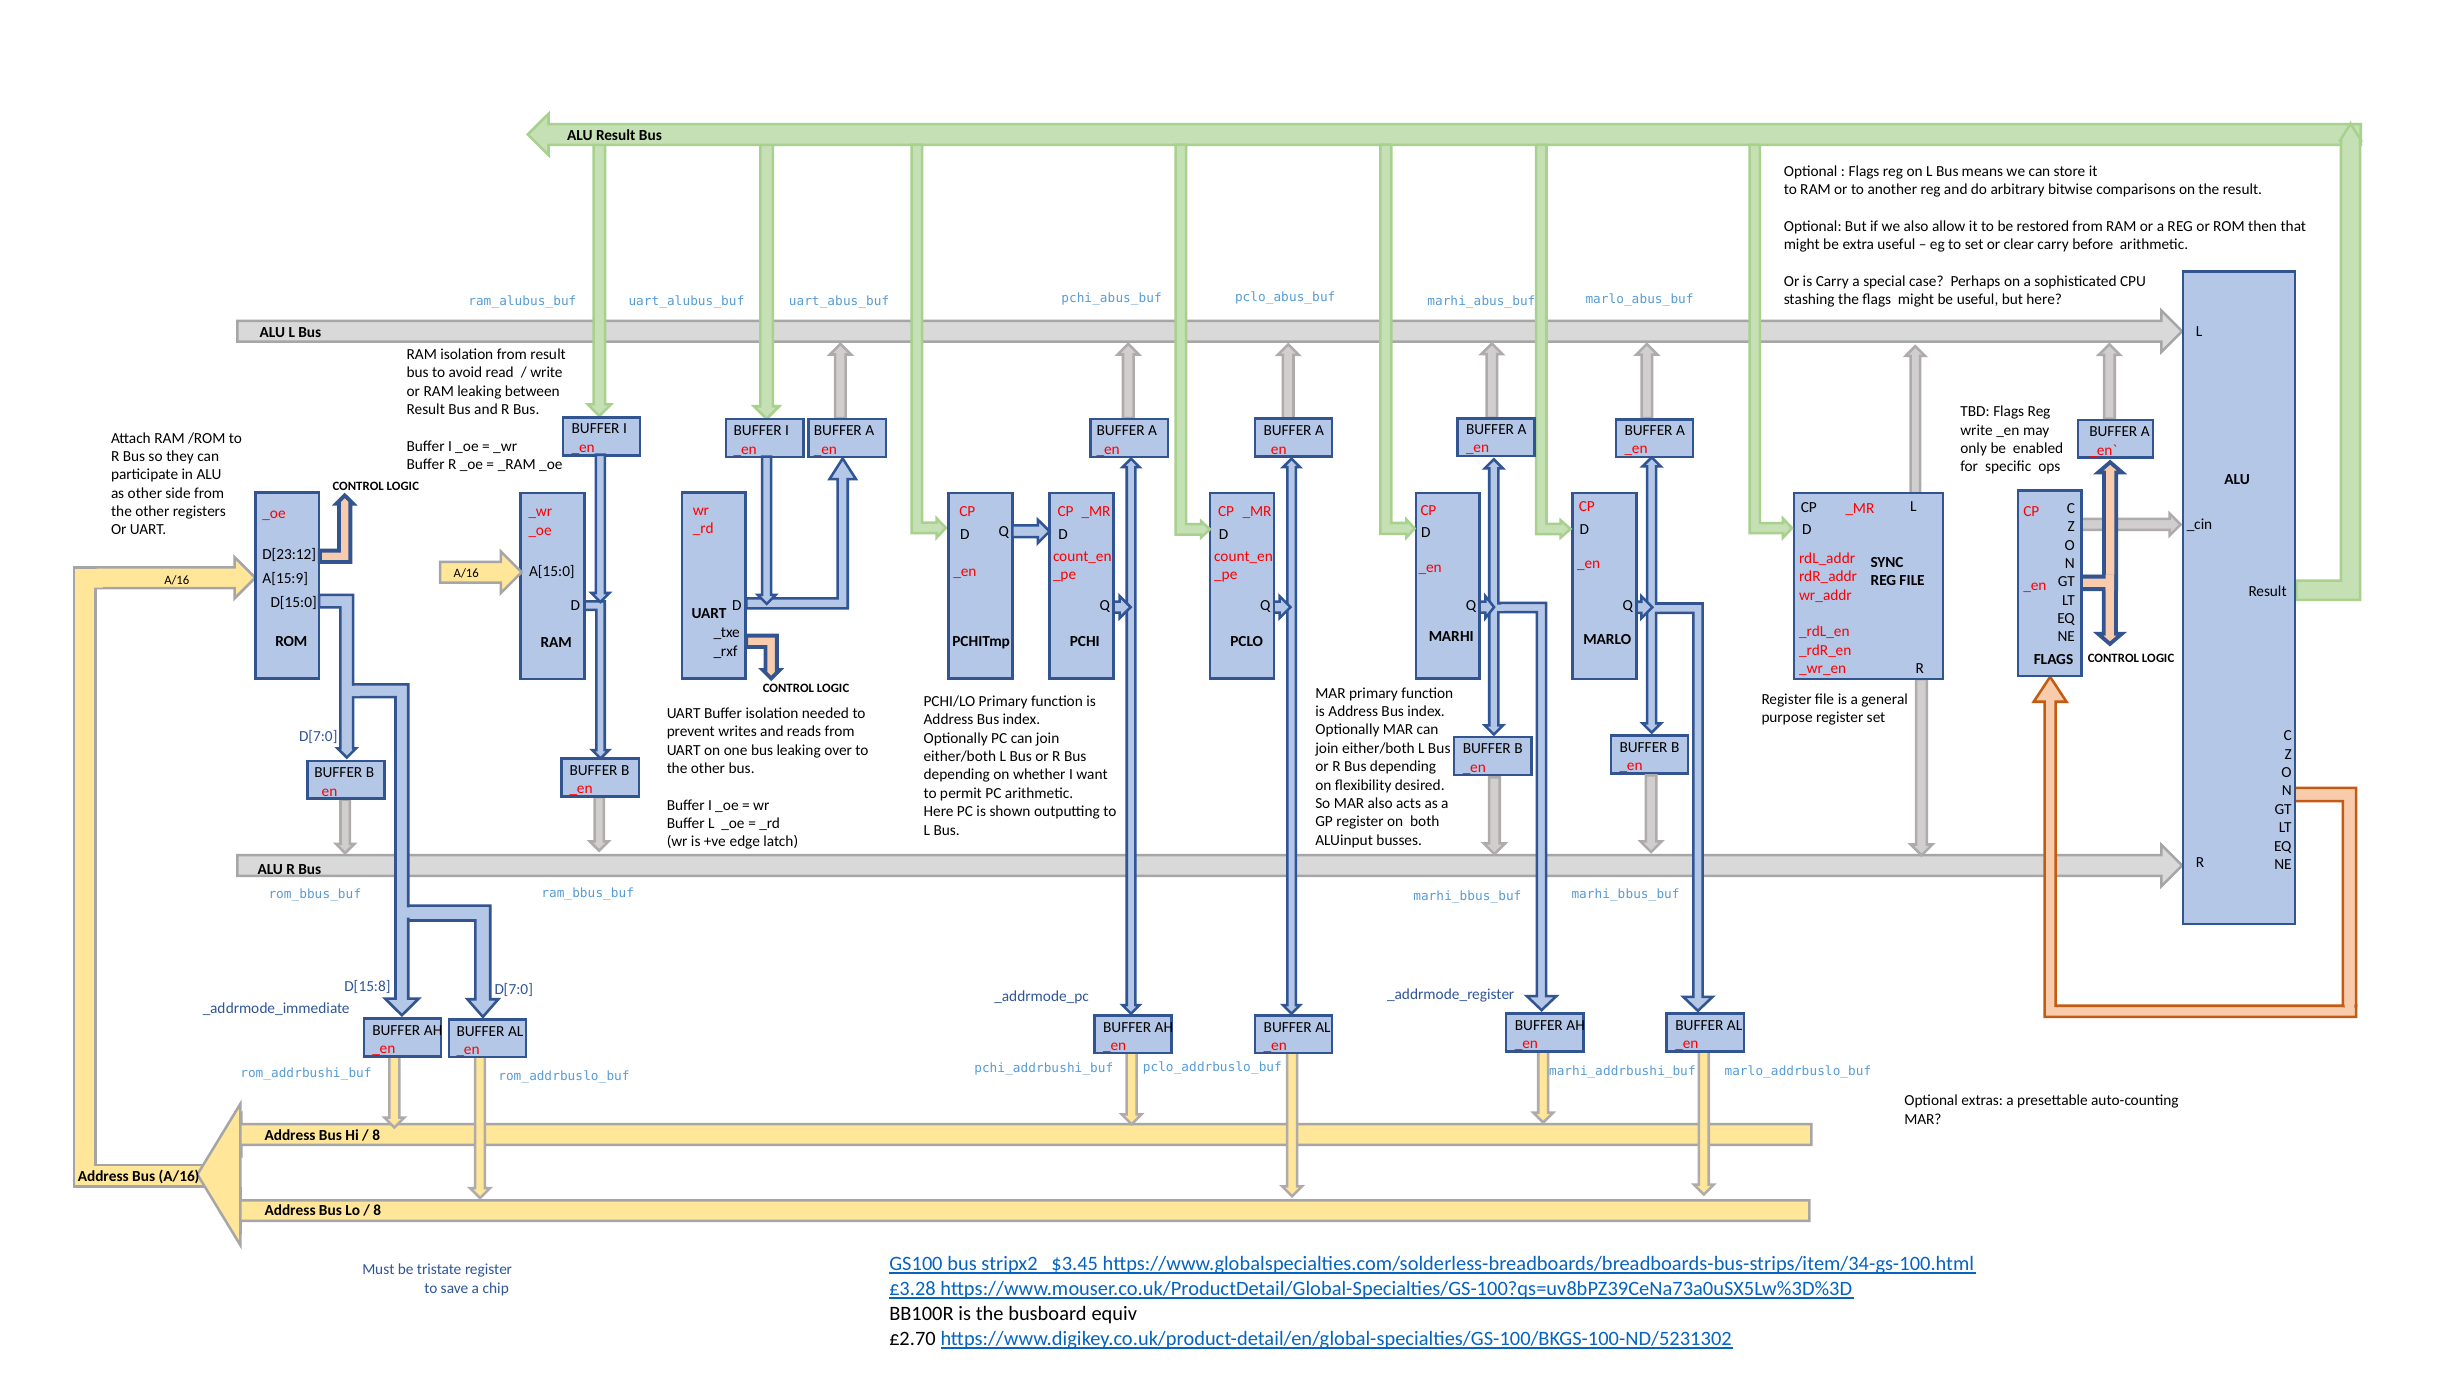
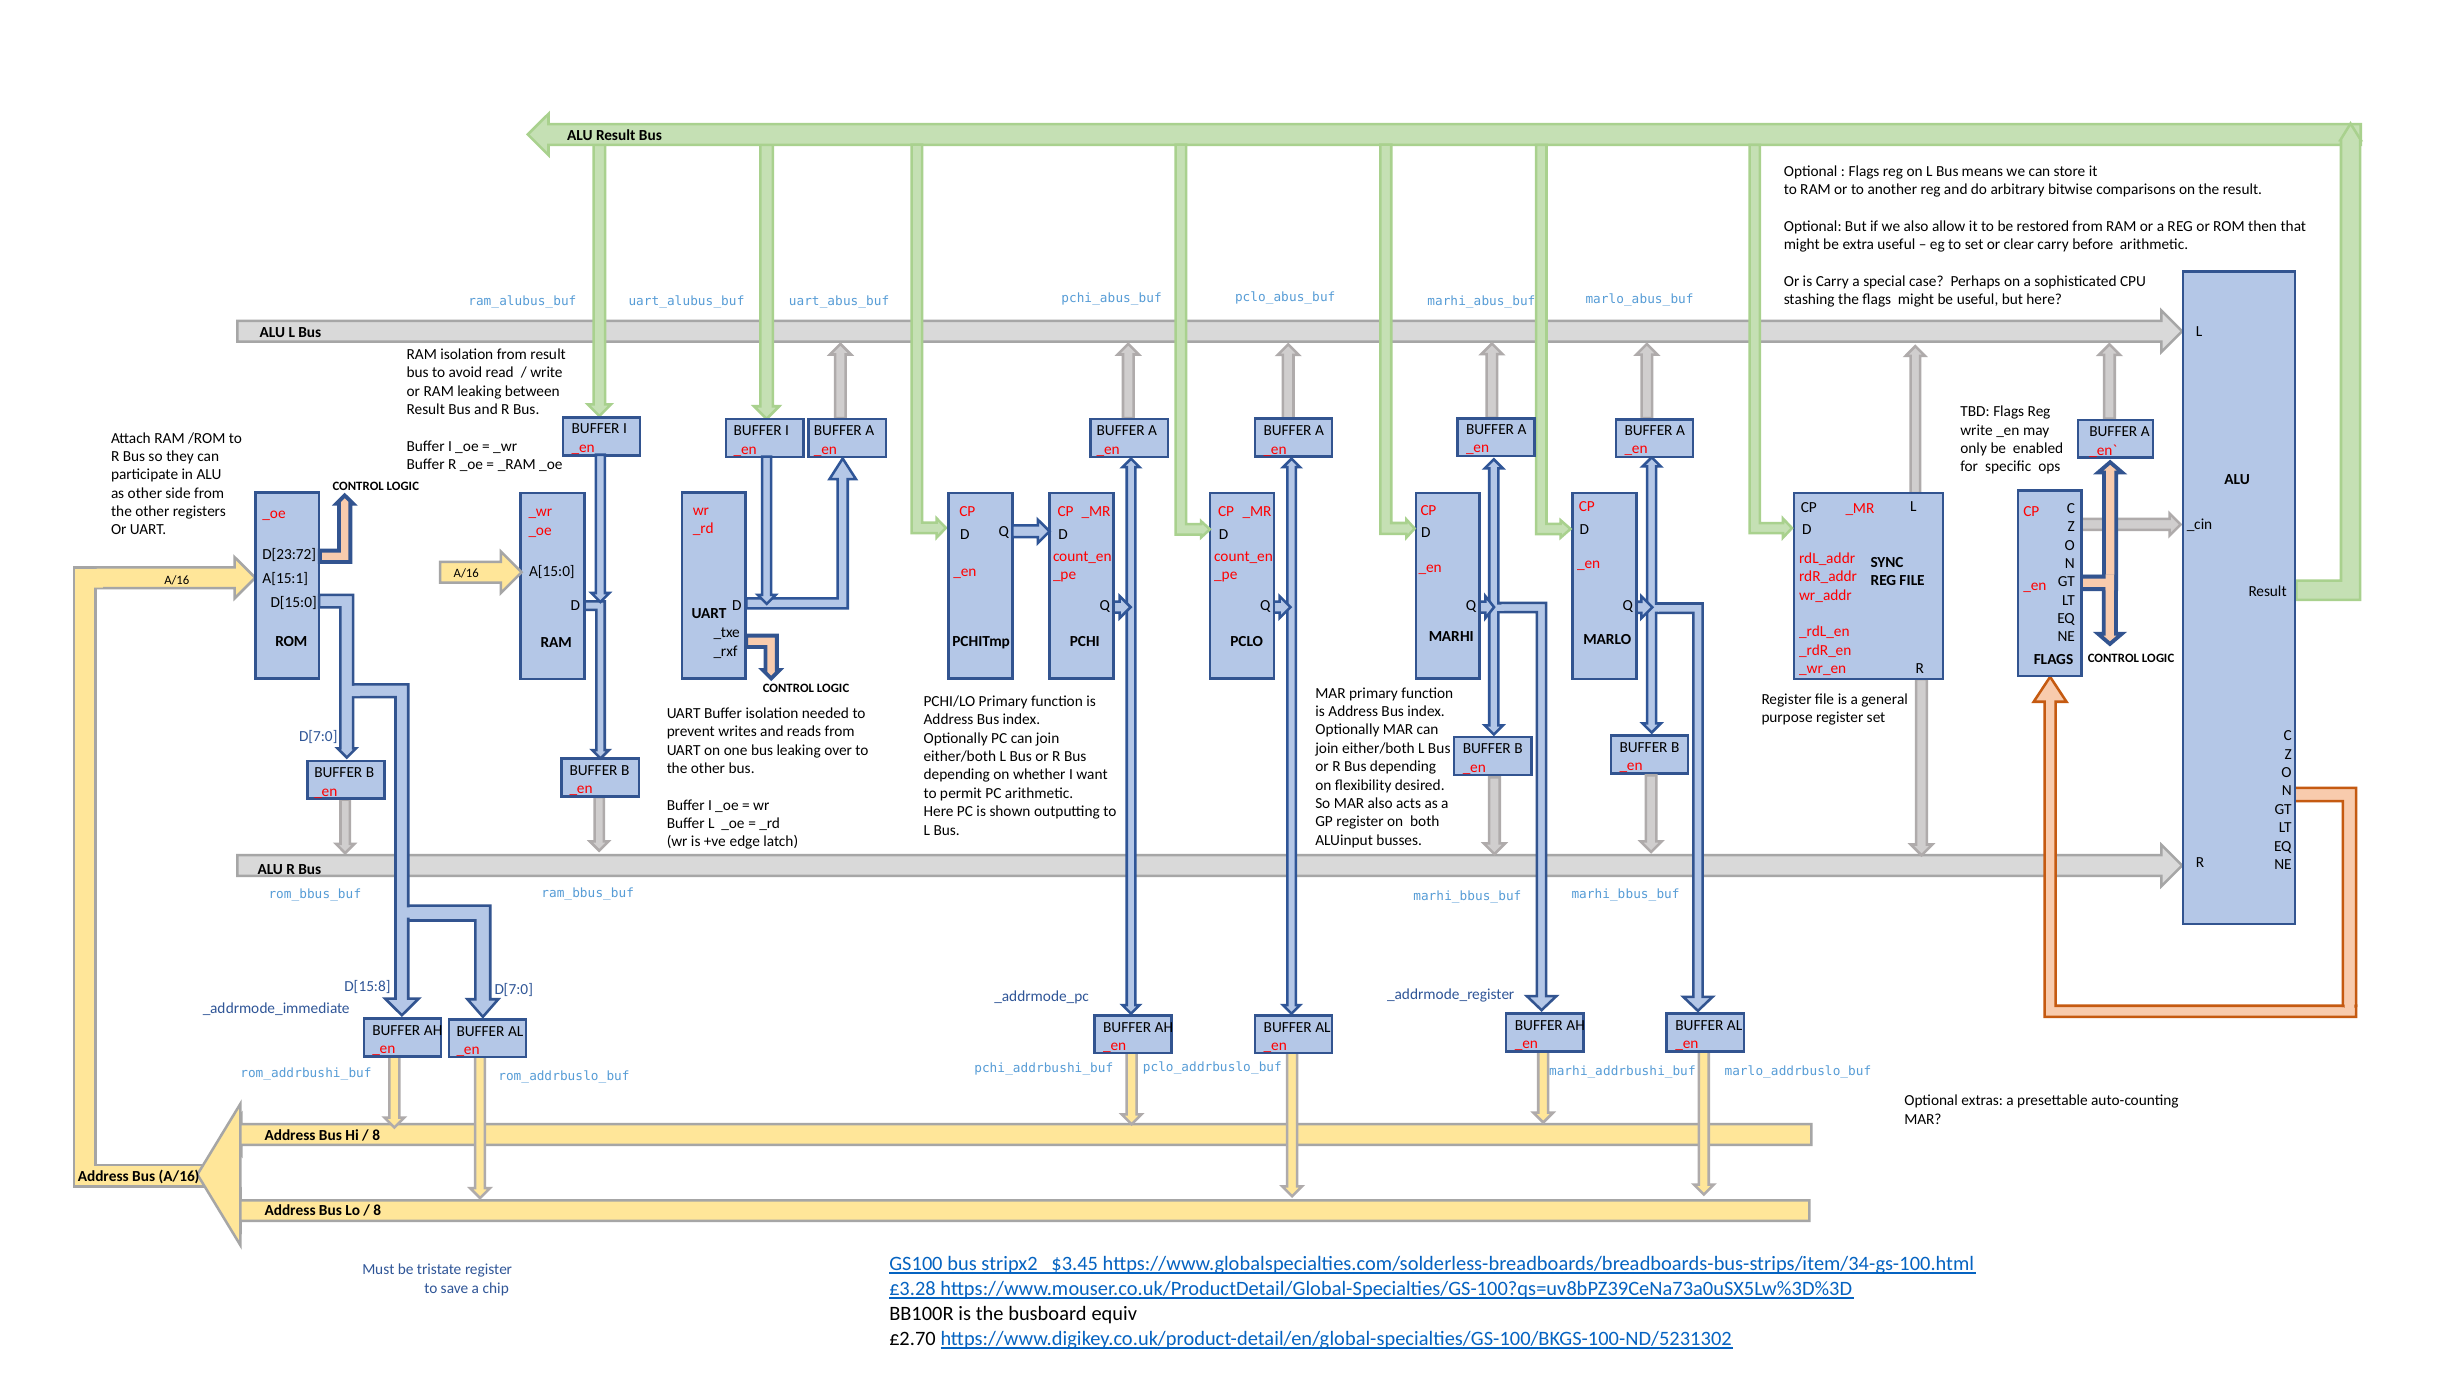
D[23:12: D[23:12 -> D[23:72 (289, 554)
A[15:9: A[15:9 -> A[15:1 (285, 578)
